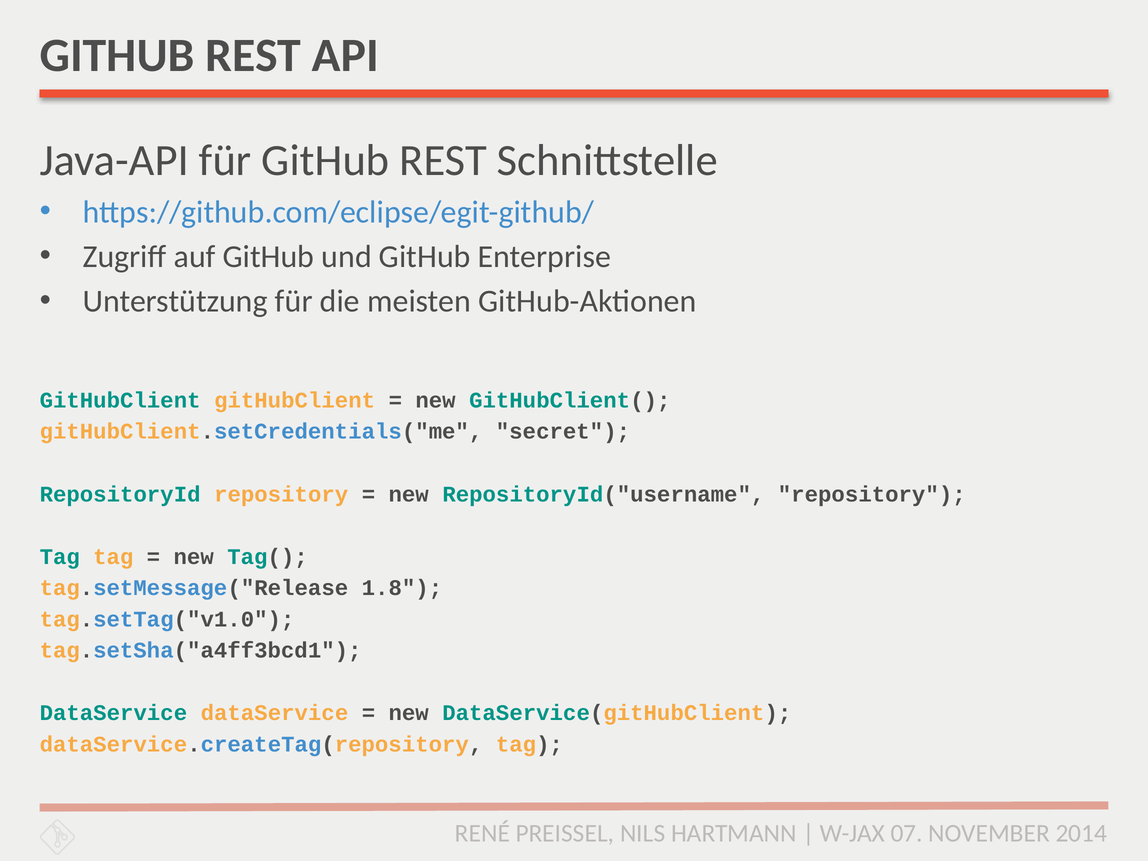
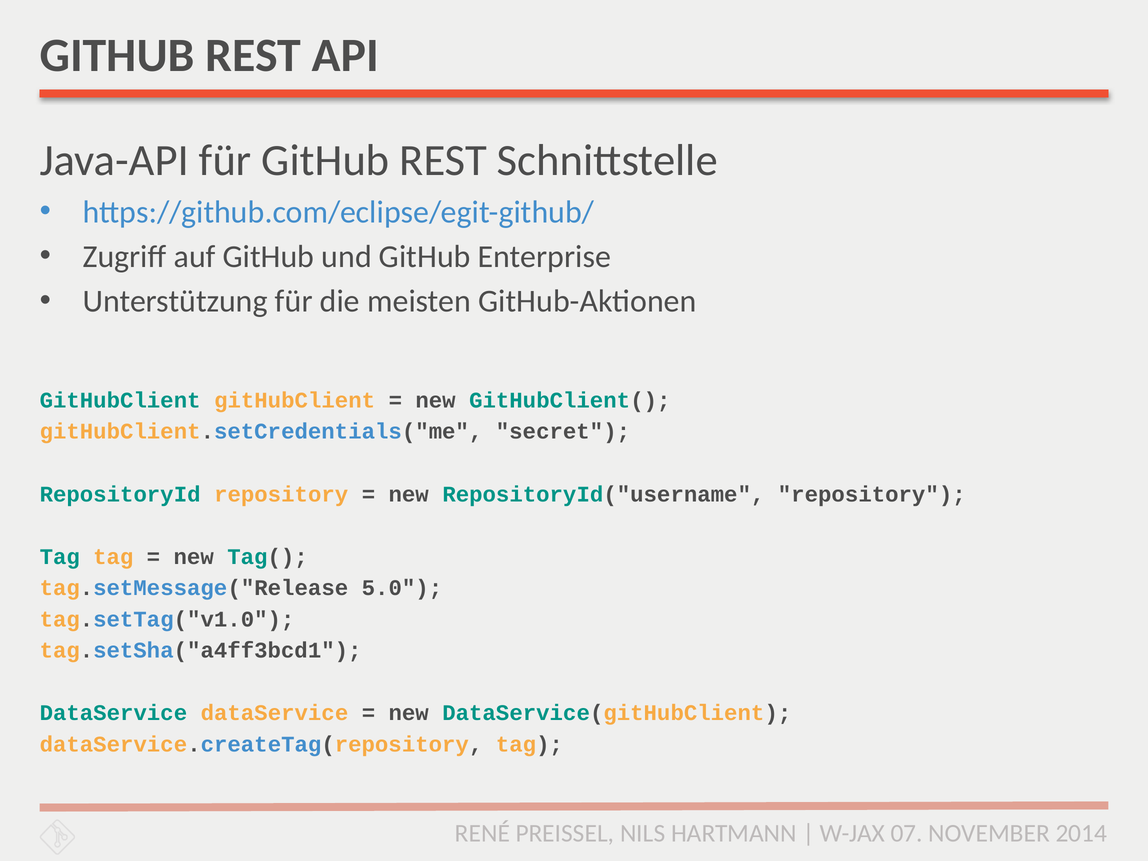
1.8: 1.8 -> 5.0 (402, 588)
